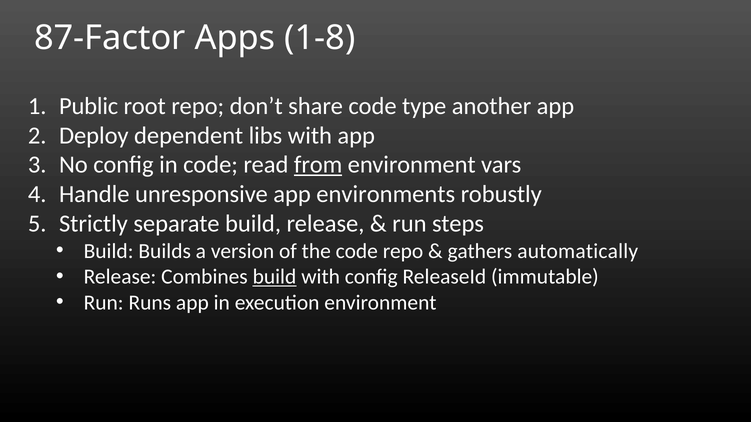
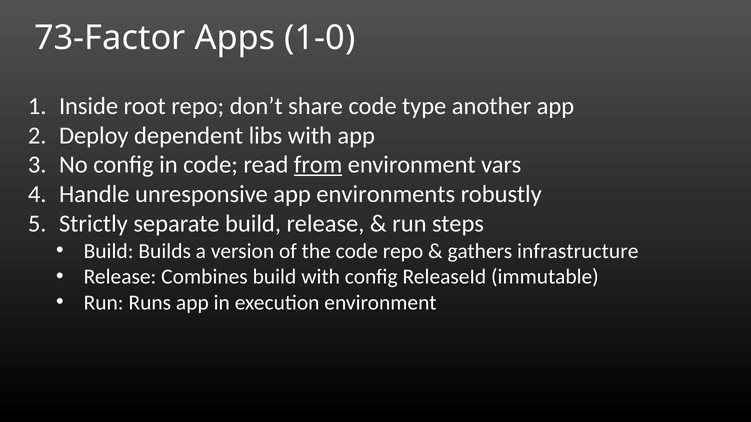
87-Factor: 87-Factor -> 73-Factor (110, 38)
1-8: 1-8 -> 1-0 (320, 38)
Public: Public -> Inside (89, 106)
automatically: automatically -> infrastructure (578, 251)
build underline: present -> none (274, 277)
